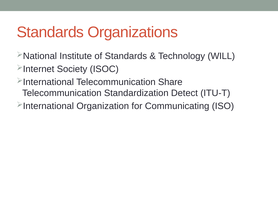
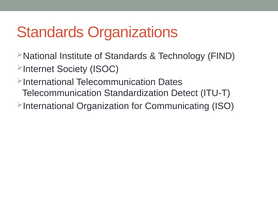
WILL: WILL -> FIND (221, 56)
Share: Share -> Dates (170, 82)
